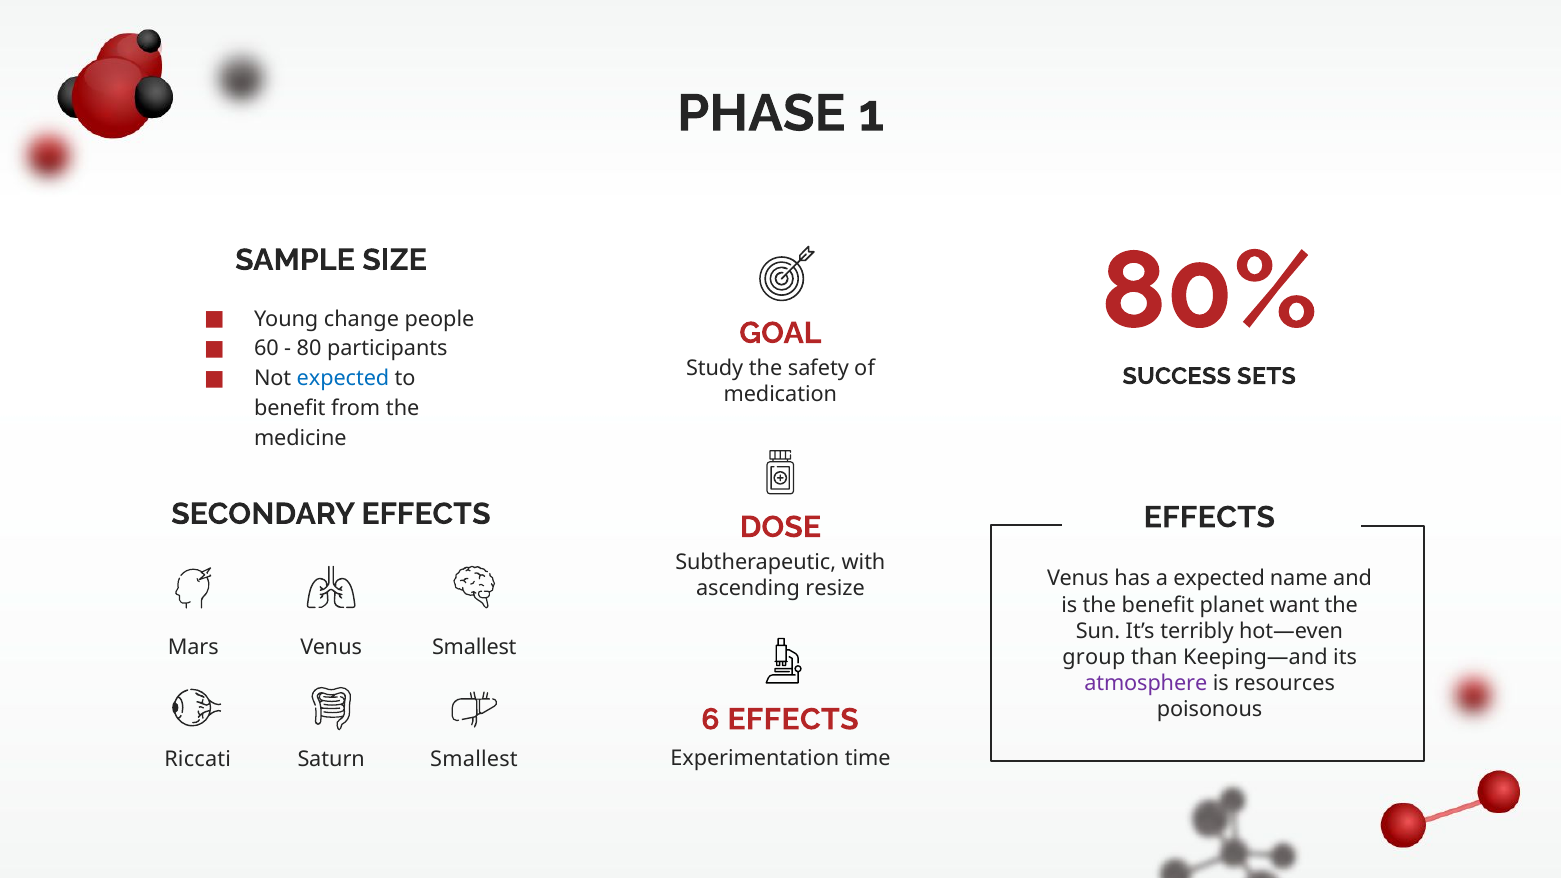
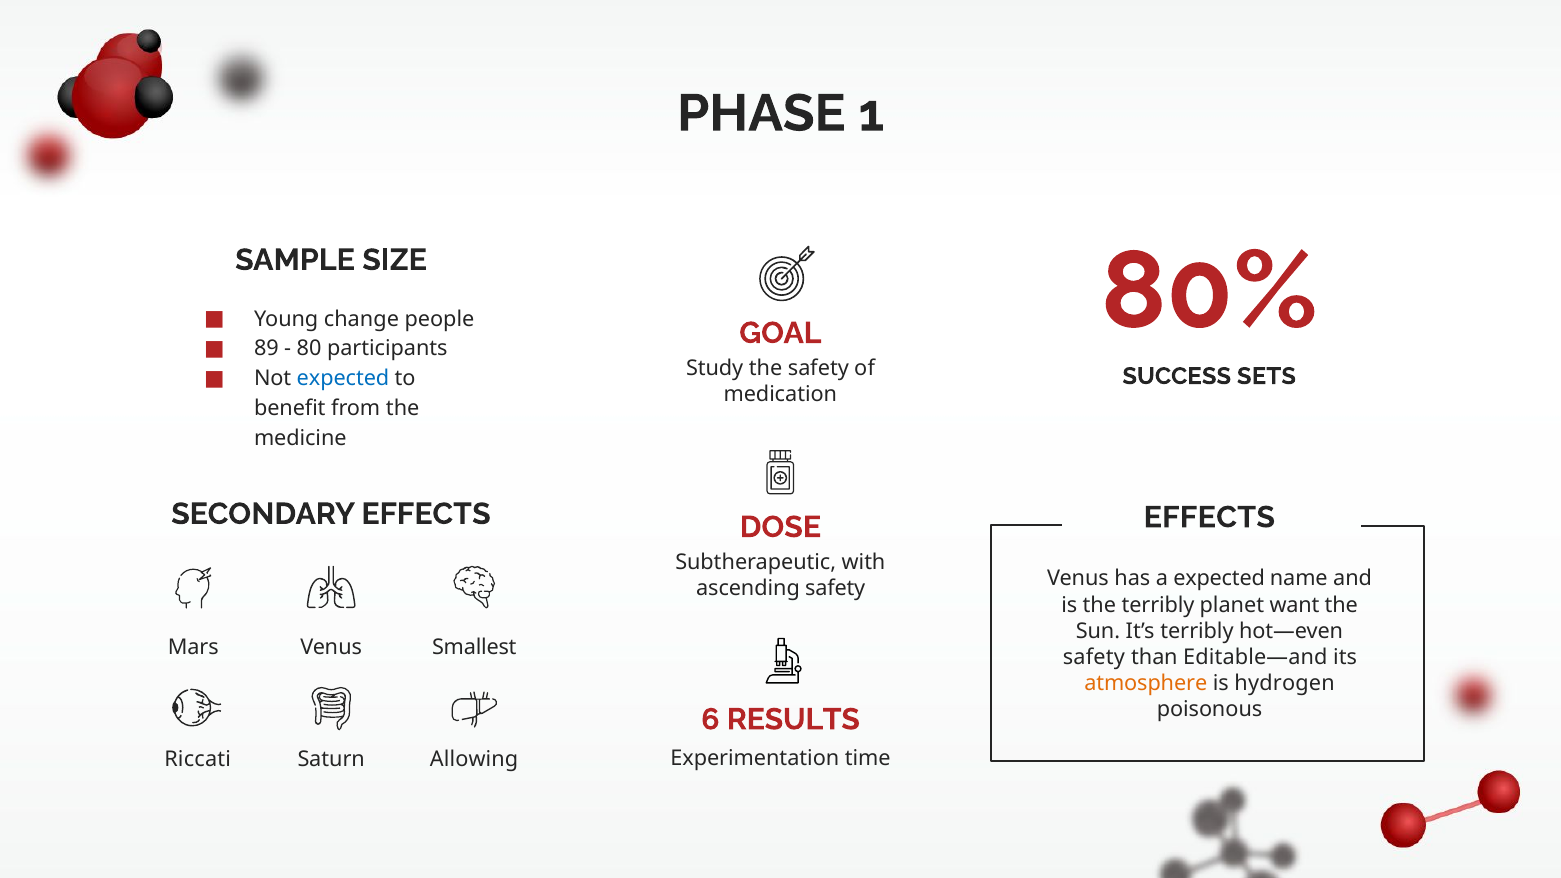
60: 60 -> 89 (266, 349)
ascending resize: resize -> safety (835, 589)
the benefit: benefit -> terribly (1158, 605)
group: group -> safety (1094, 657)
Keeping—and: Keeping—and -> Editable—and (1255, 657)
atmosphere colour: purple -> orange (1146, 683)
resources: resources -> hydrogen (1285, 683)
6 EFFECTS: EFFECTS -> RESULTS (793, 719)
Saturn Smallest: Smallest -> Allowing (474, 759)
